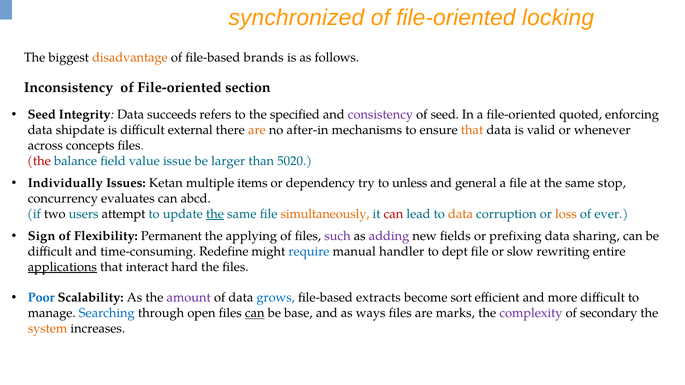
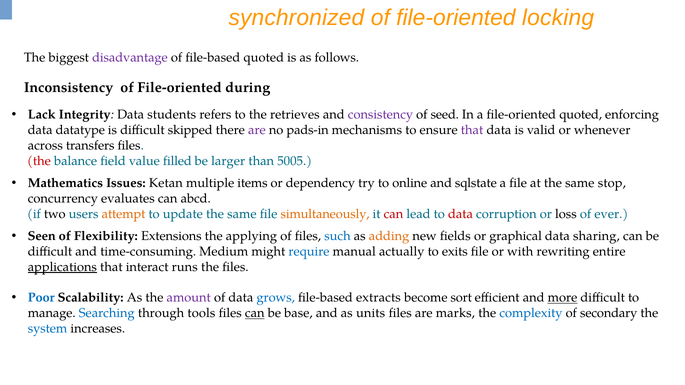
disadvantage colour: orange -> purple (130, 58)
file-based brands: brands -> quoted (264, 58)
section: section -> during (248, 87)
Seed: Seed -> Lack (42, 115)
succeeds: succeeds -> students (172, 115)
specified: specified -> retrieves (295, 115)
shipdate: shipdate -> datatype (80, 130)
external: external -> skipped (190, 130)
are colour: orange -> purple (257, 130)
after-in: after-in -> pads-in (308, 130)
that colour: orange -> purple (472, 130)
concepts: concepts -> transfers (90, 146)
issue: issue -> filled (177, 161)
5020: 5020 -> 5005 (295, 161)
Individually: Individually -> Mathematics (65, 183)
unless: unless -> online (410, 183)
general: general -> sqlstate (476, 183)
attempt colour: black -> orange (124, 214)
the underline: present -> none (215, 214)
data colour: orange -> red (460, 214)
loss colour: orange -> black (566, 214)
Sign: Sign -> Seen (42, 236)
Permanent: Permanent -> Extensions (171, 236)
such colour: purple -> blue (337, 236)
adding colour: purple -> orange (389, 236)
prefixing: prefixing -> graphical (516, 236)
Redefine: Redefine -> Medium (224, 252)
handler: handler -> actually (402, 252)
dept: dept -> exits (455, 252)
slow: slow -> with (520, 252)
hard: hard -> runs (185, 267)
more underline: none -> present (562, 298)
open: open -> tools (201, 313)
ways: ways -> units (371, 313)
complexity colour: purple -> blue (531, 313)
system colour: orange -> blue (48, 329)
